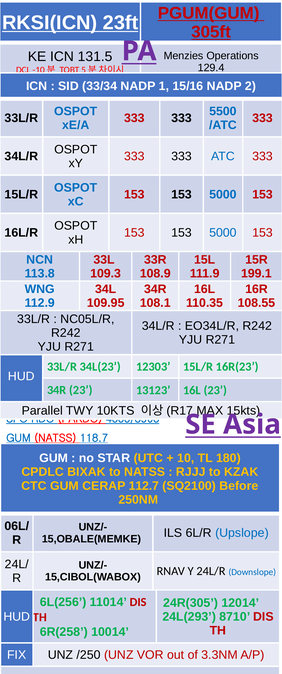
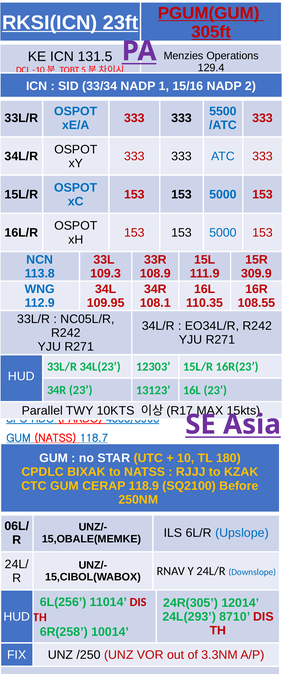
199.1: 199.1 -> 309.9 (256, 274)
112.7: 112.7 -> 118.9 (144, 486)
